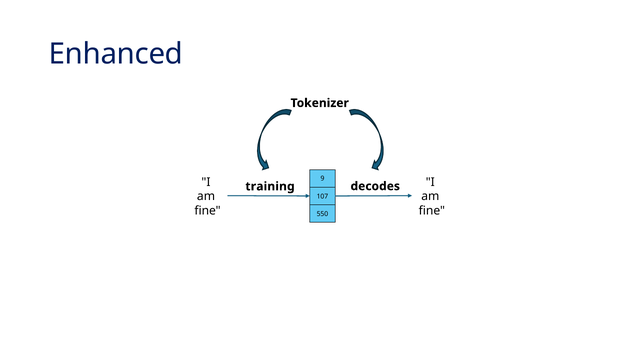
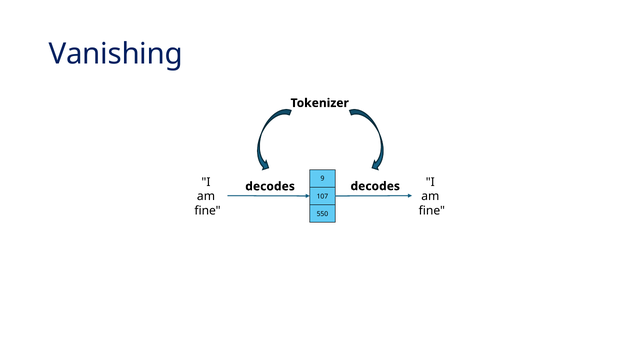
Enhanced: Enhanced -> Vanishing (116, 54)
training: training -> decodes (270, 186)
